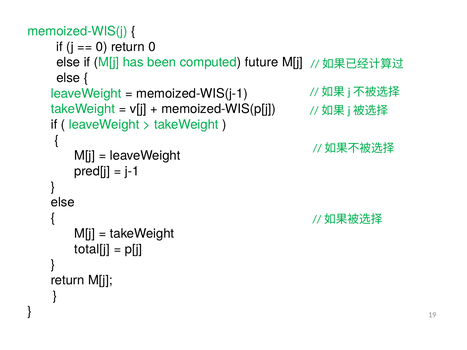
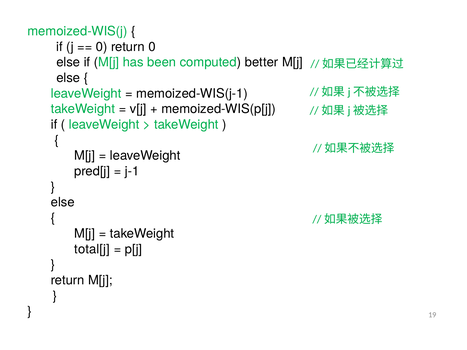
future: future -> better (262, 62)
